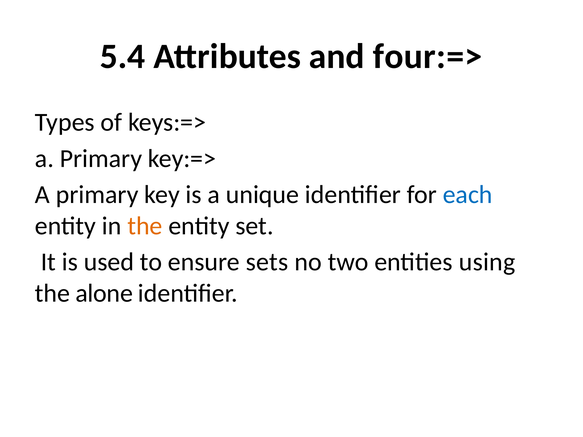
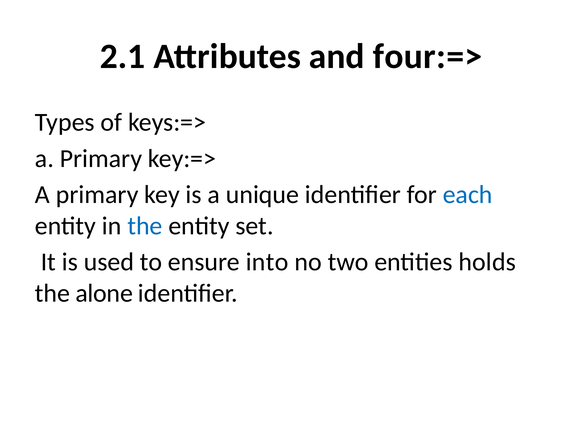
5.4: 5.4 -> 2.1 (123, 56)
the colour: orange -> blue (145, 226)
sets: sets -> into (267, 262)
using: using -> holds (487, 262)
